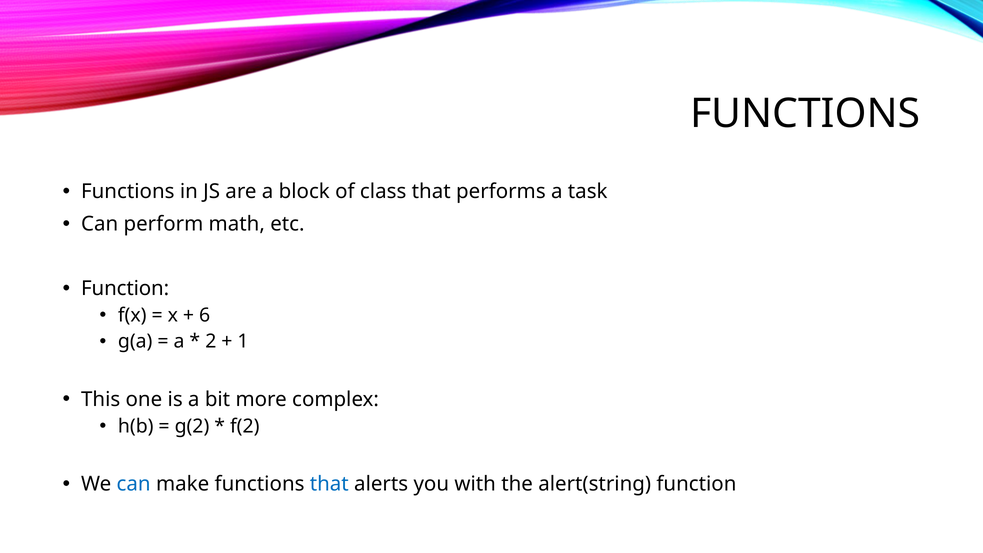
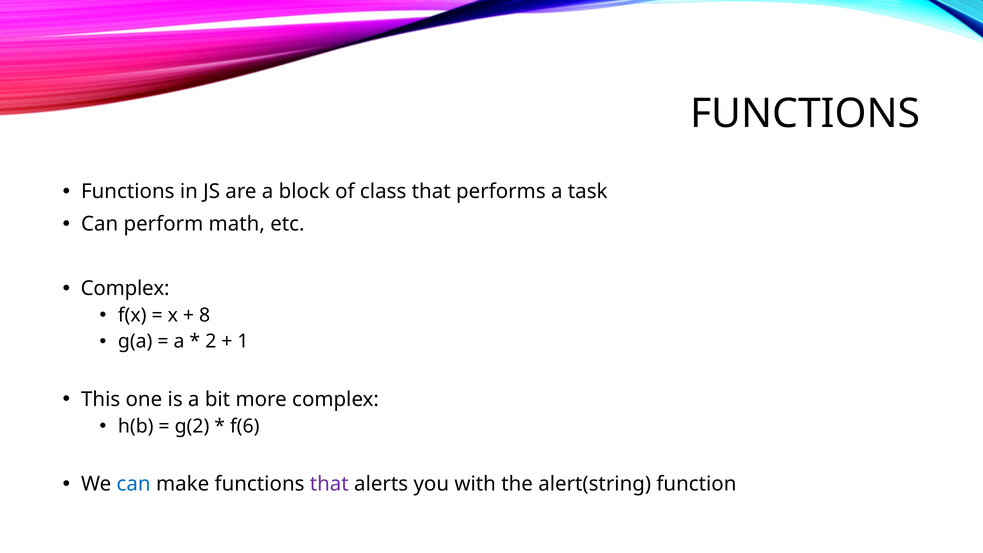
Function: Function -> Complex (125, 289)
6: 6 -> 8 (205, 315)
f(2: f(2 -> f(6 (245, 426)
that colour: blue -> purple (329, 484)
